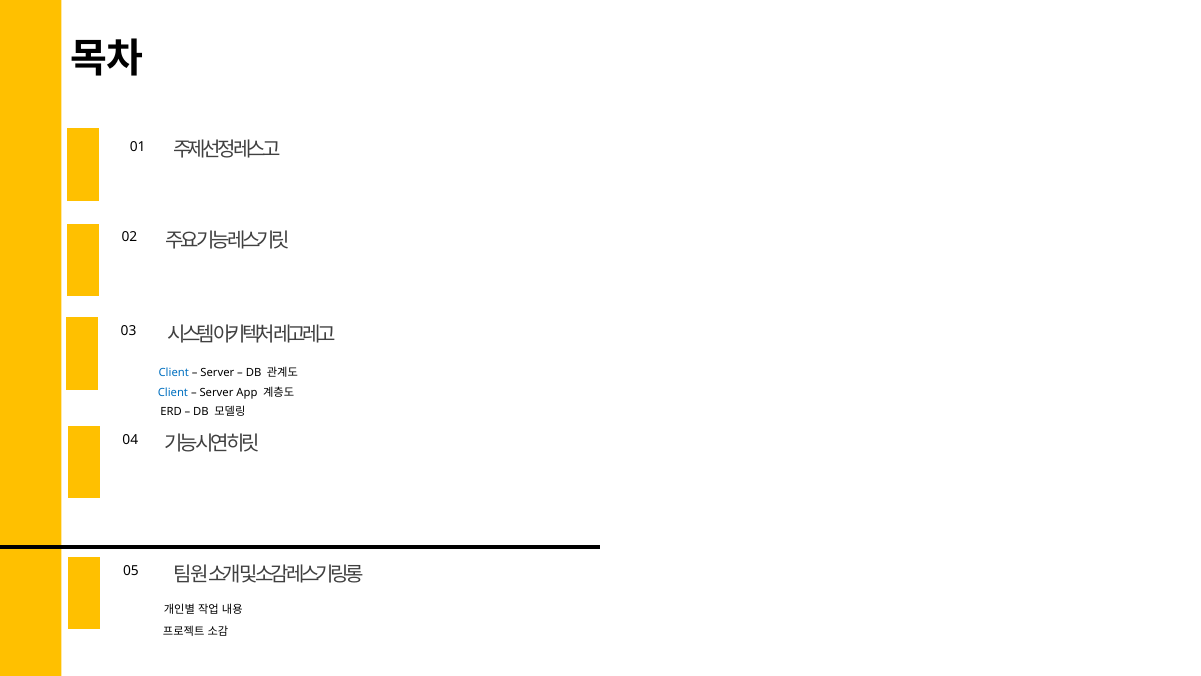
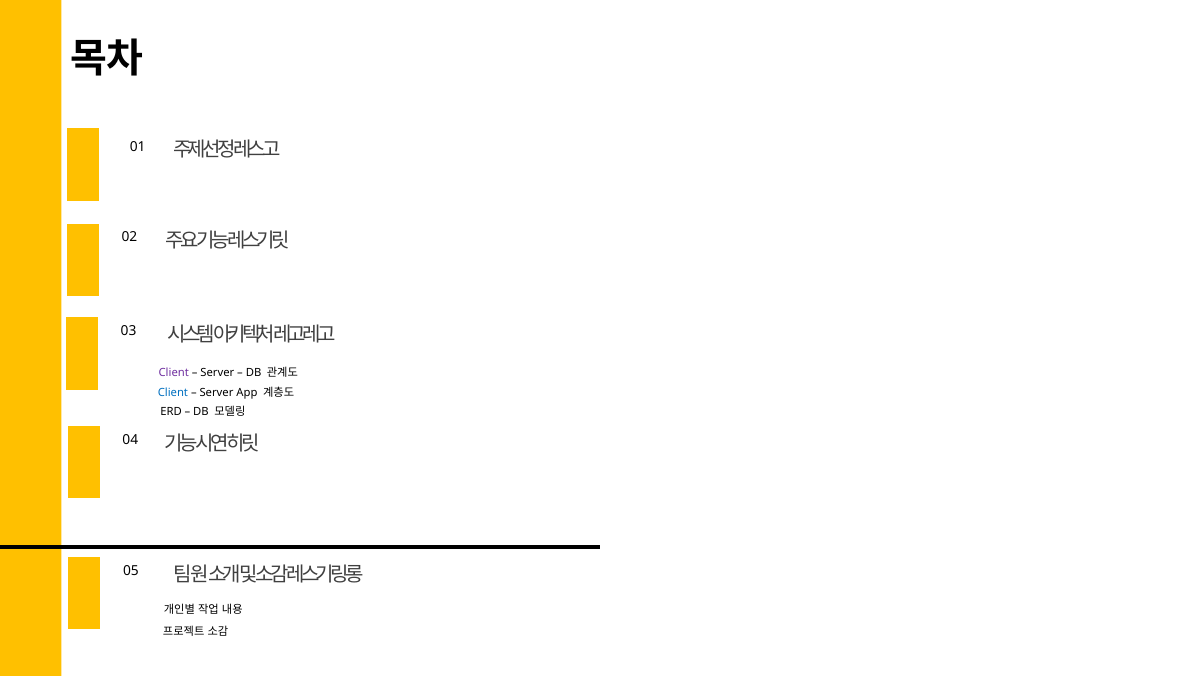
Client colour: blue -> purple (174, 372)
